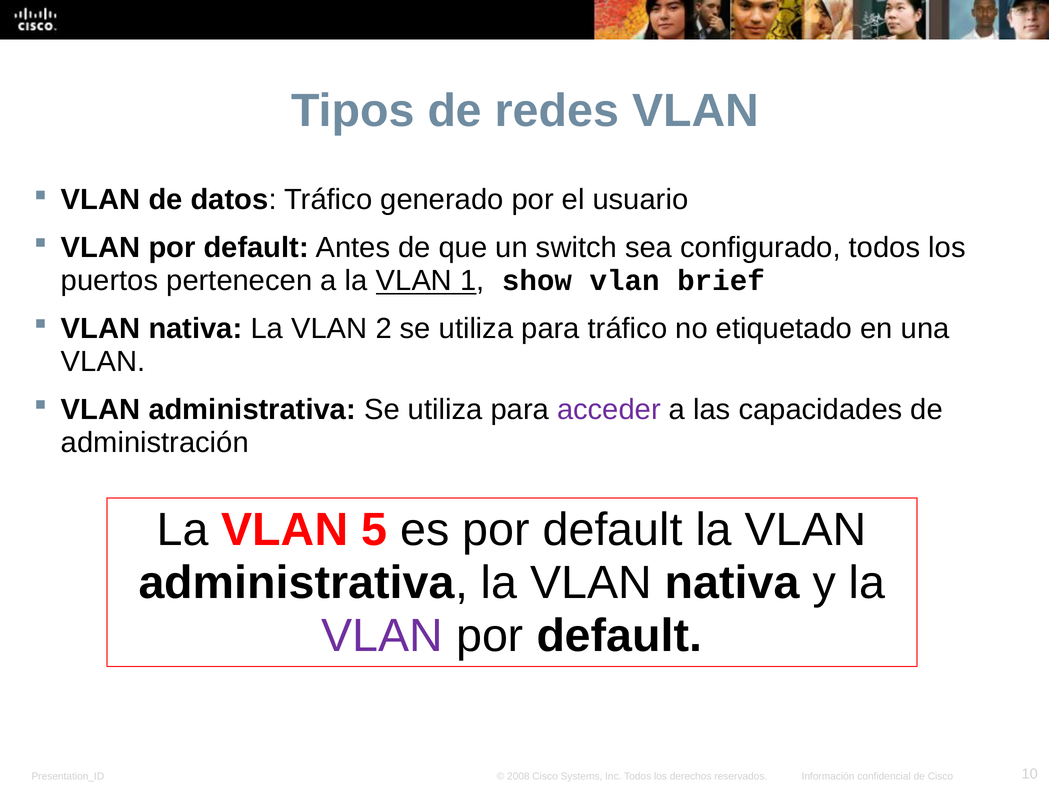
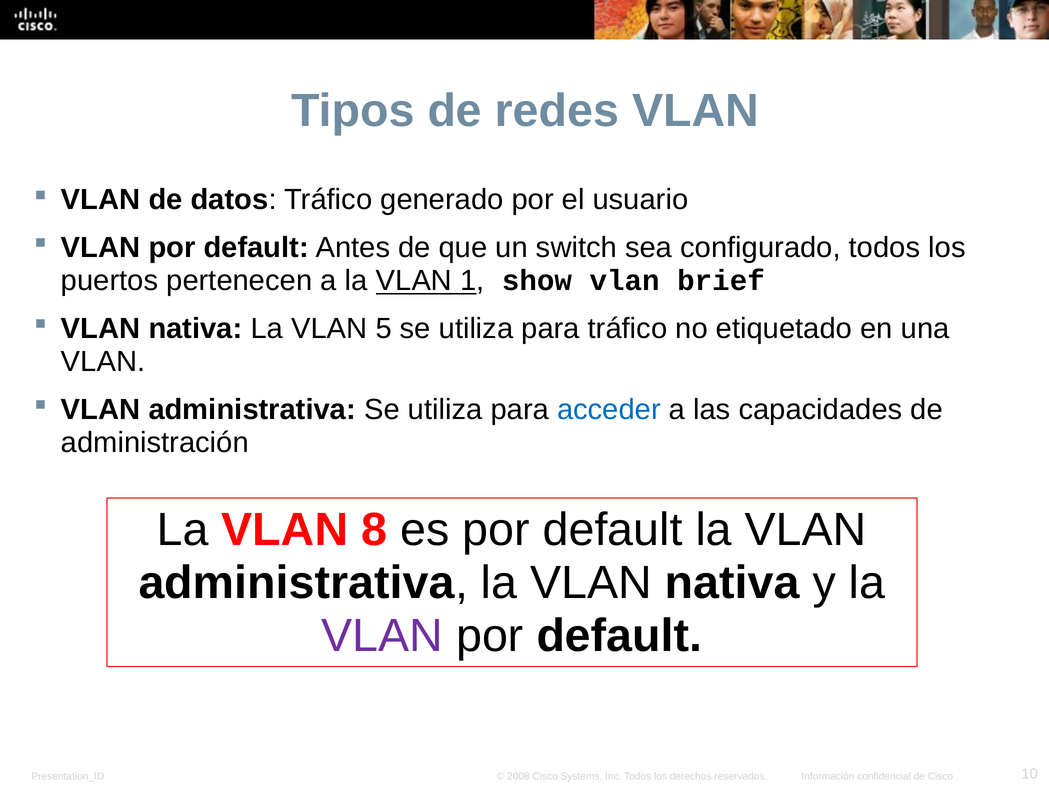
2: 2 -> 5 (384, 329)
acceder colour: purple -> blue (609, 410)
5: 5 -> 8 (374, 530)
